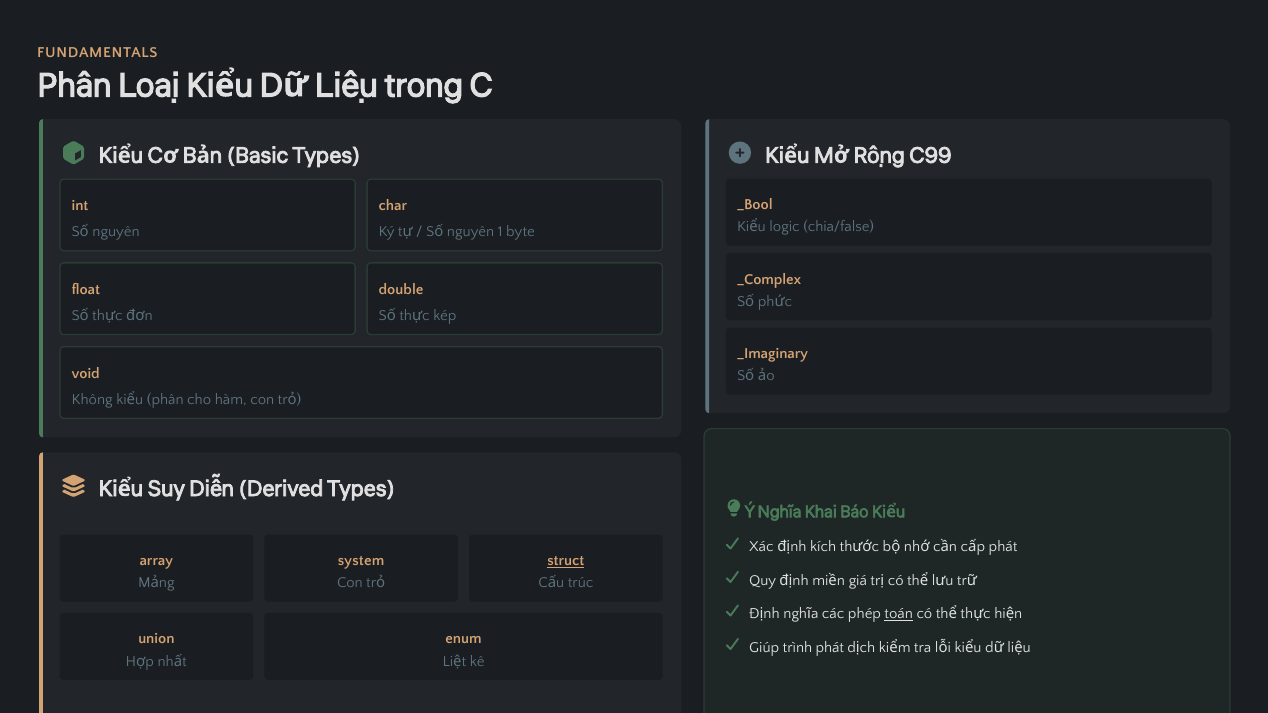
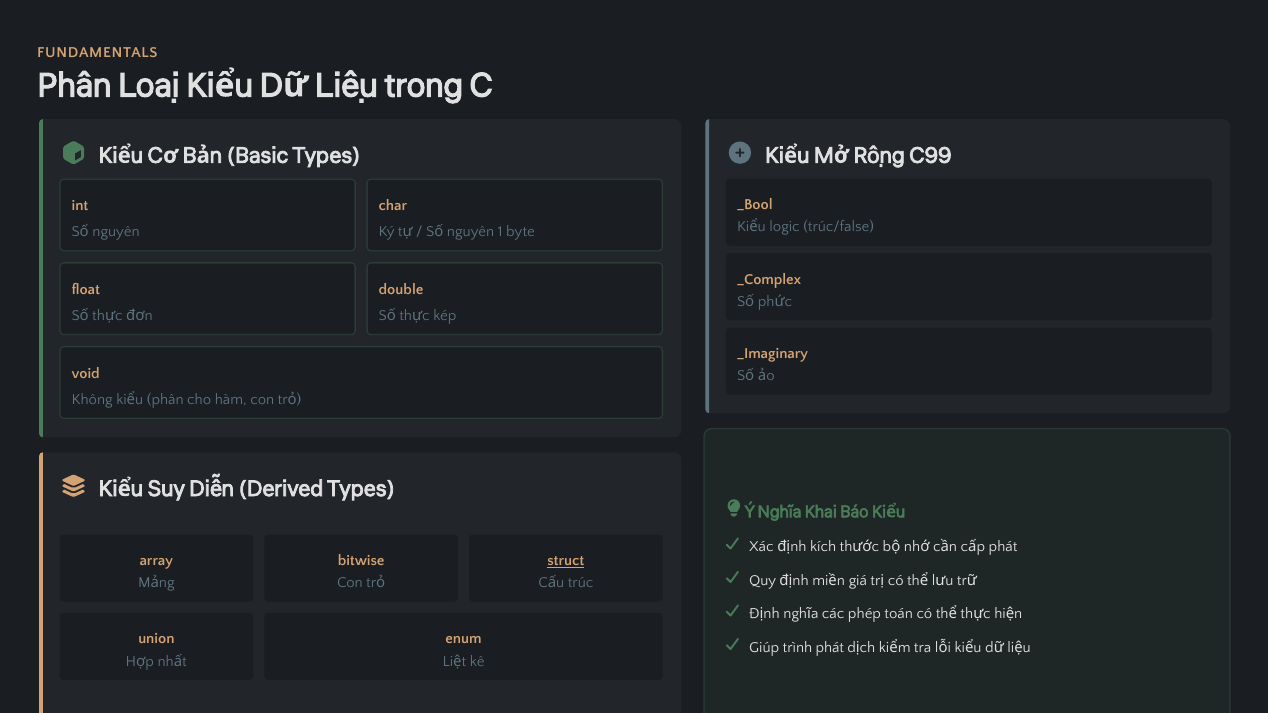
chia/false: chia/false -> trúc/false (839, 227)
system: system -> bitwise (361, 561)
toán underline: present -> none (899, 614)
